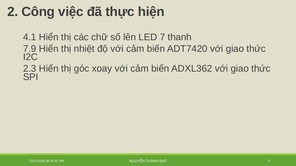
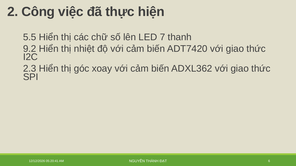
4.1: 4.1 -> 5.5 (30, 37)
7.9: 7.9 -> 9.2 (30, 49)
